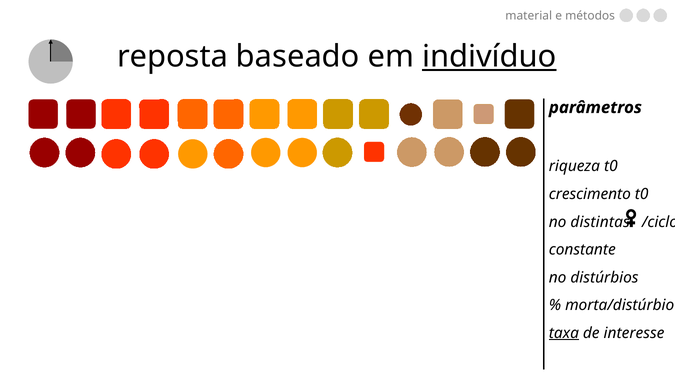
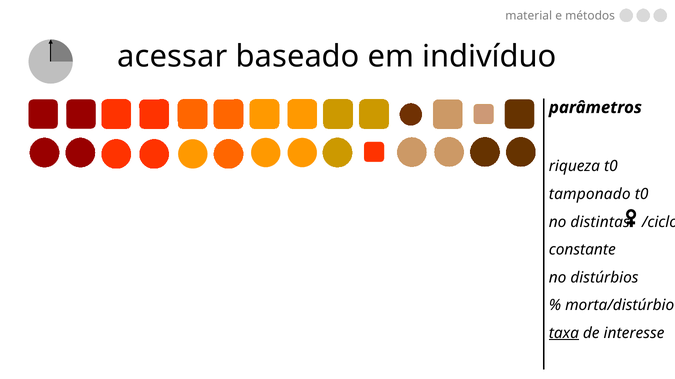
reposta: reposta -> acessar (172, 57)
indivíduo underline: present -> none (489, 57)
crescimento: crescimento -> tamponado (590, 194)
